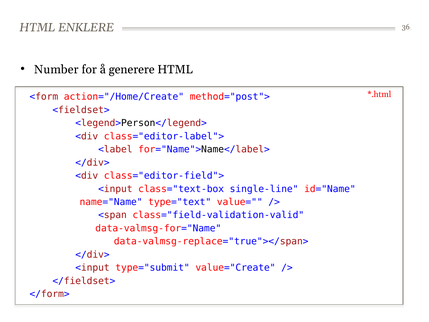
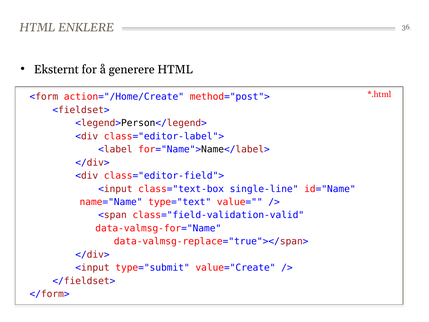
Number: Number -> Eksternt (56, 69)
